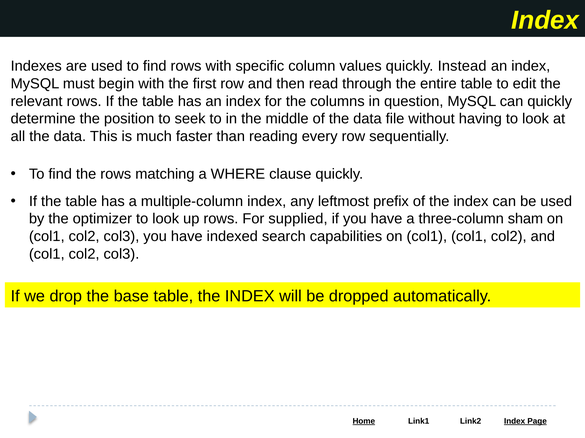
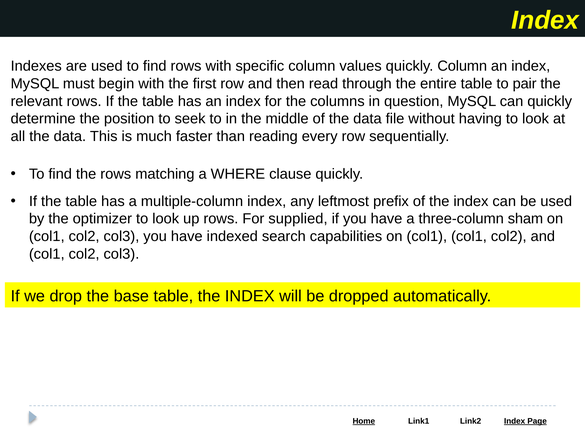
quickly Instead: Instead -> Column (462, 66)
edit: edit -> pair (525, 84)
